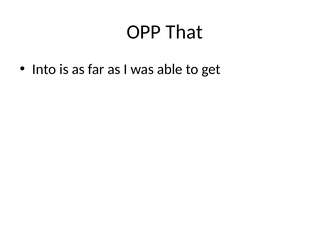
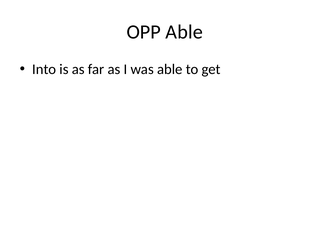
OPP That: That -> Able (184, 32)
